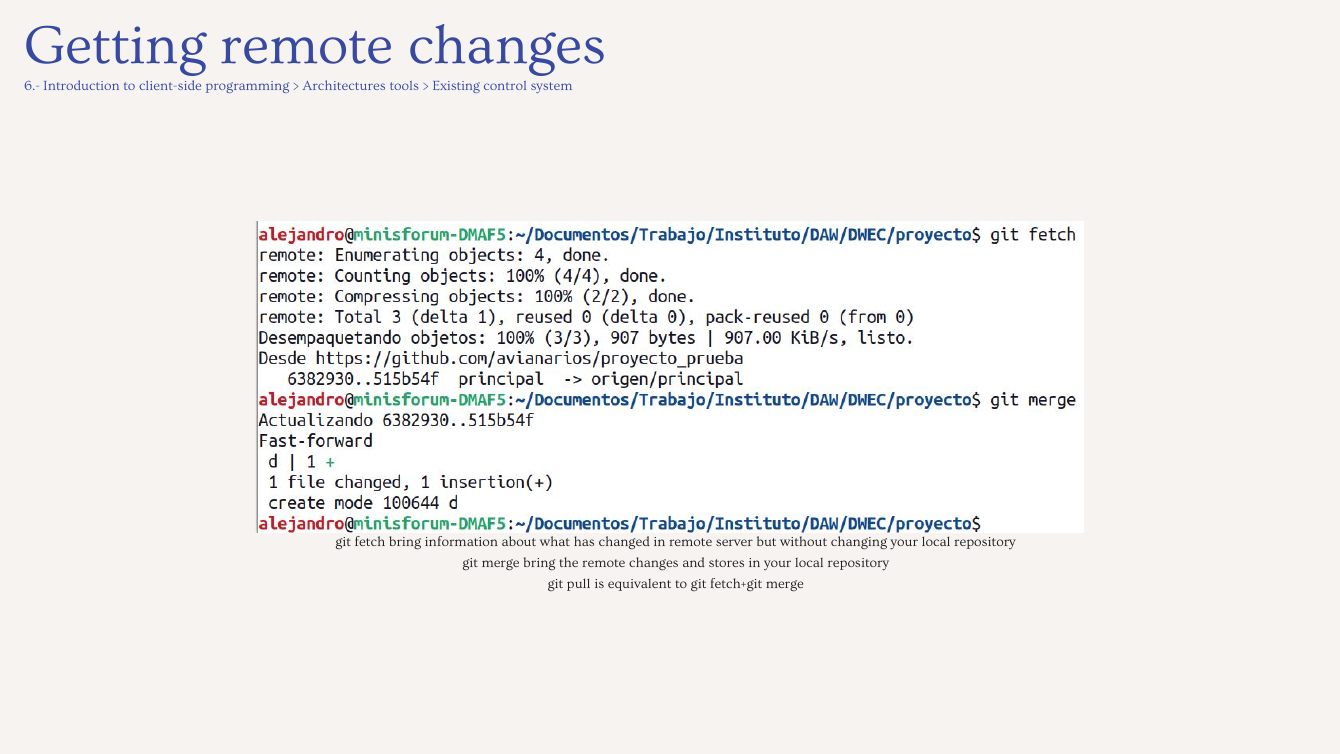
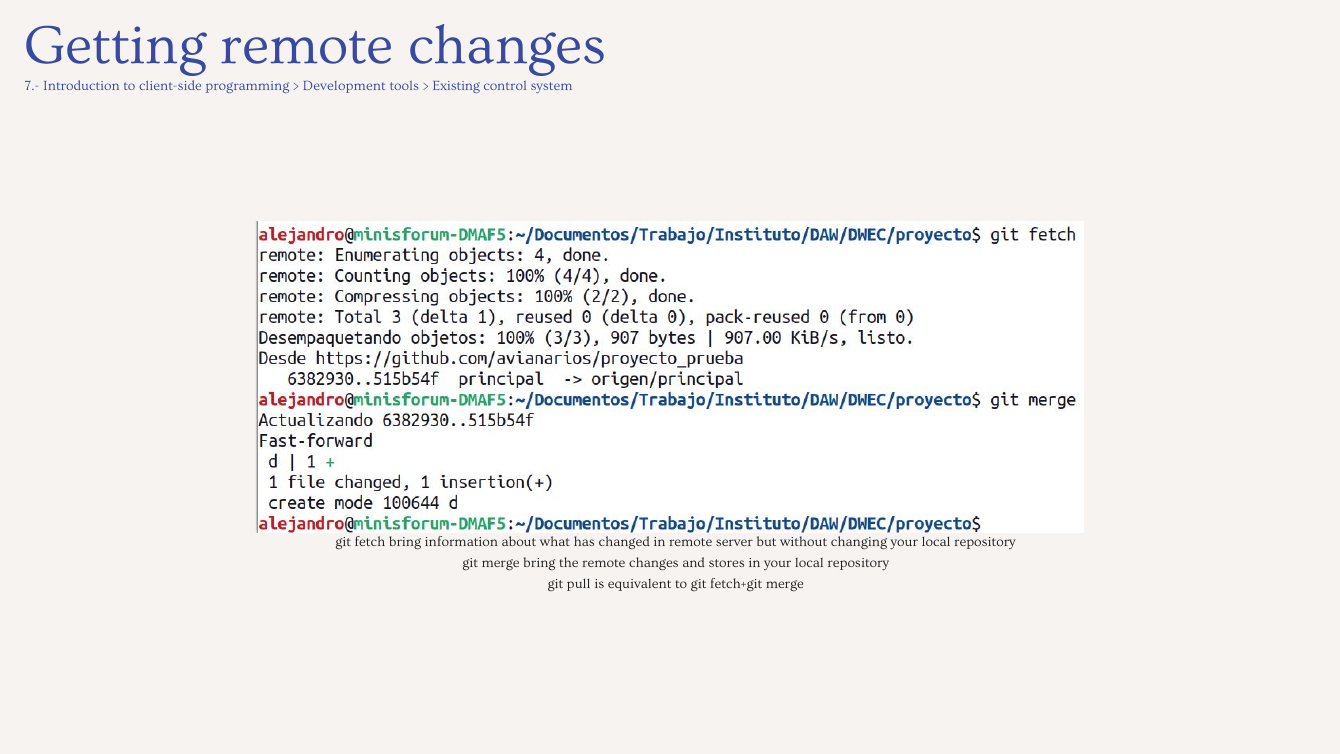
6.-: 6.- -> 7.- (32, 85)
Architectures: Architectures -> Development (344, 85)
